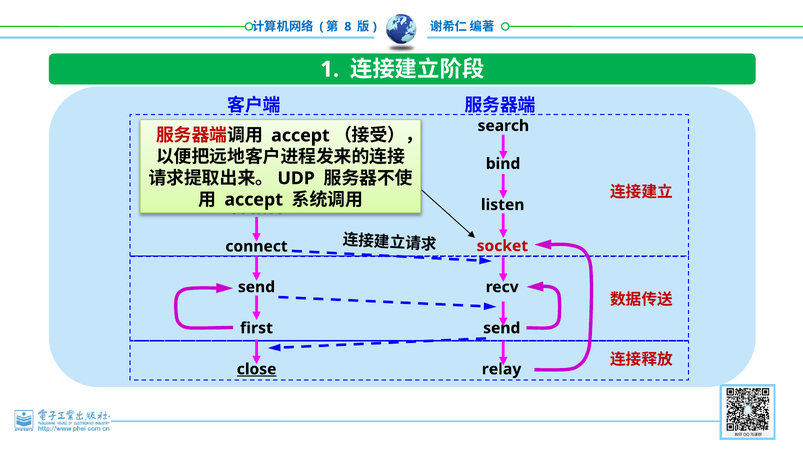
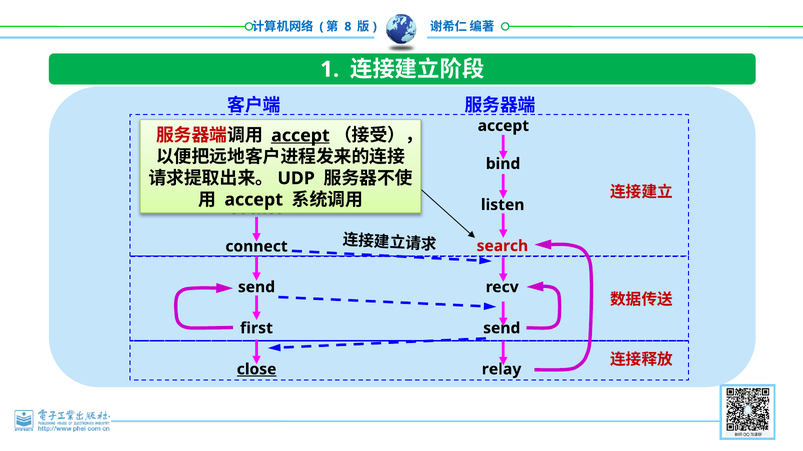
search: search -> accept (503, 126)
accept underline: none -> present (300, 136)
socket: socket -> search (502, 246)
